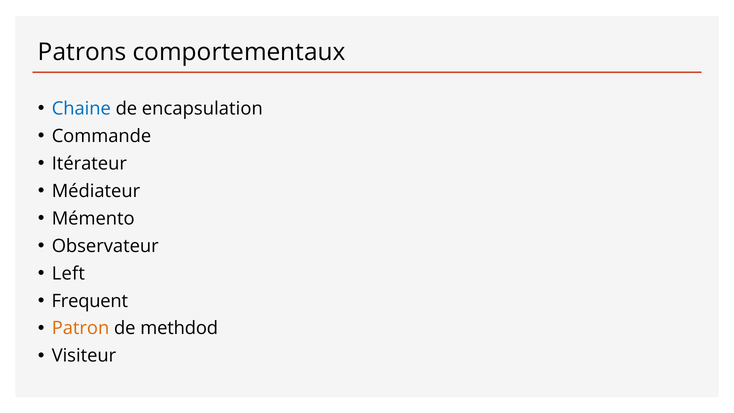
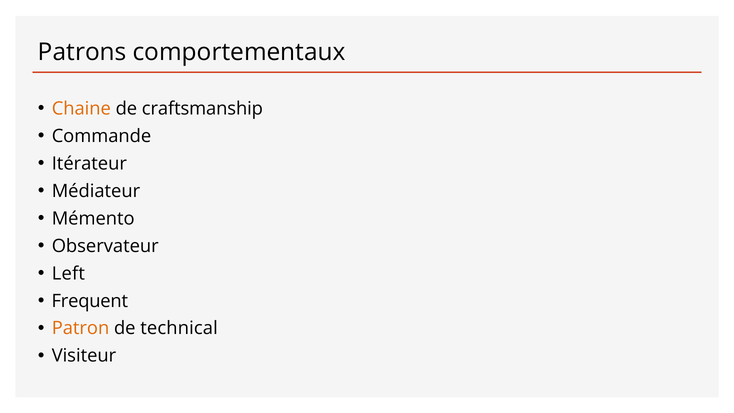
Chaine colour: blue -> orange (81, 109)
encapsulation: encapsulation -> craftsmanship (202, 109)
methdod: methdod -> technical (179, 328)
